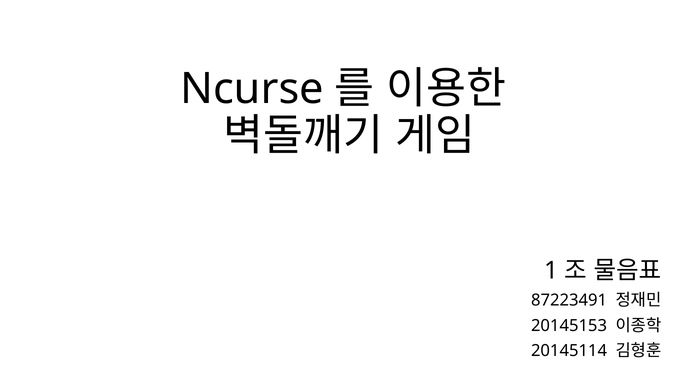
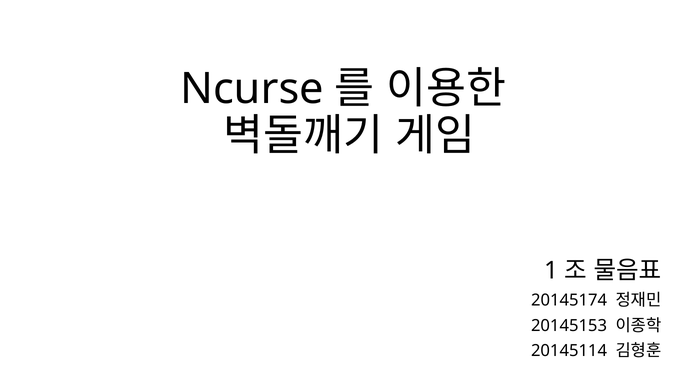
87223491: 87223491 -> 20145174 (569, 300)
